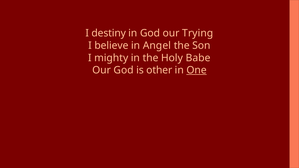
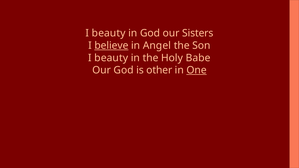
destiny: destiny -> beauty (109, 33)
Trying: Trying -> Sisters (198, 33)
believe underline: none -> present (111, 46)
mighty: mighty -> beauty (111, 58)
